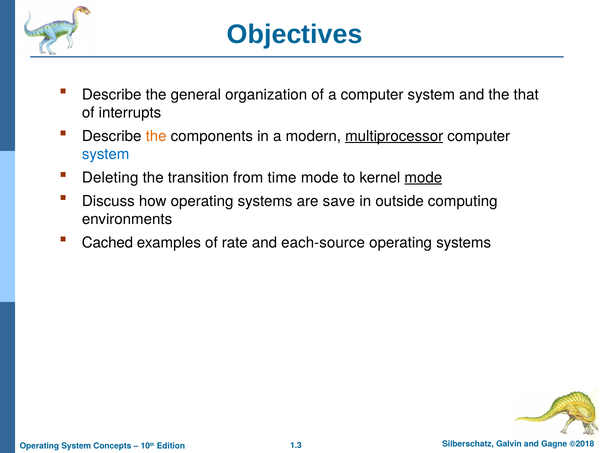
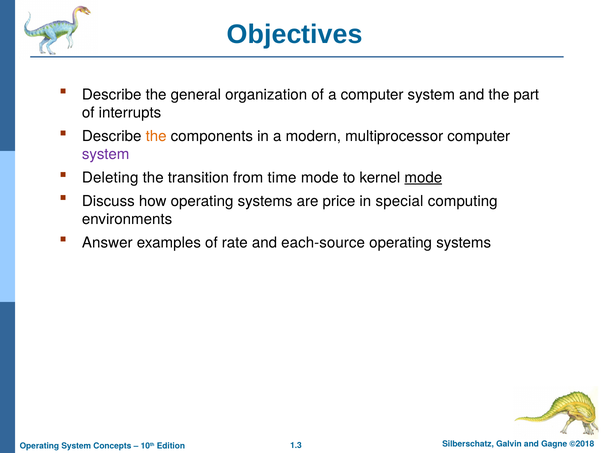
that: that -> part (526, 95)
multiprocessor underline: present -> none (394, 136)
system colour: blue -> purple (106, 154)
save: save -> price (339, 201)
outside: outside -> special (399, 201)
Cached: Cached -> Answer (107, 243)
